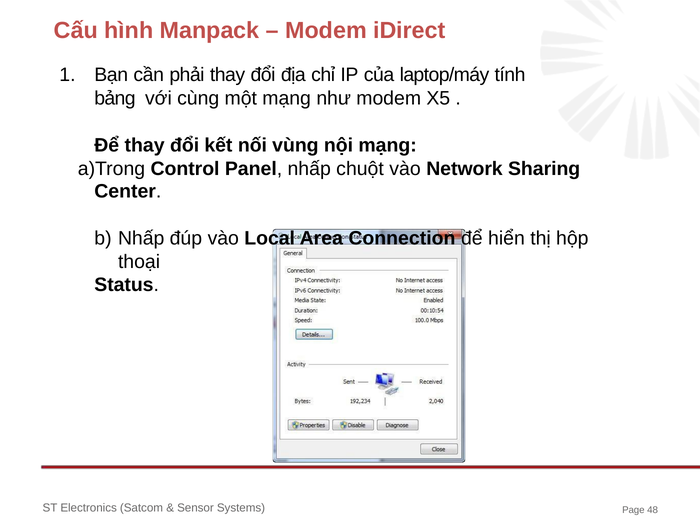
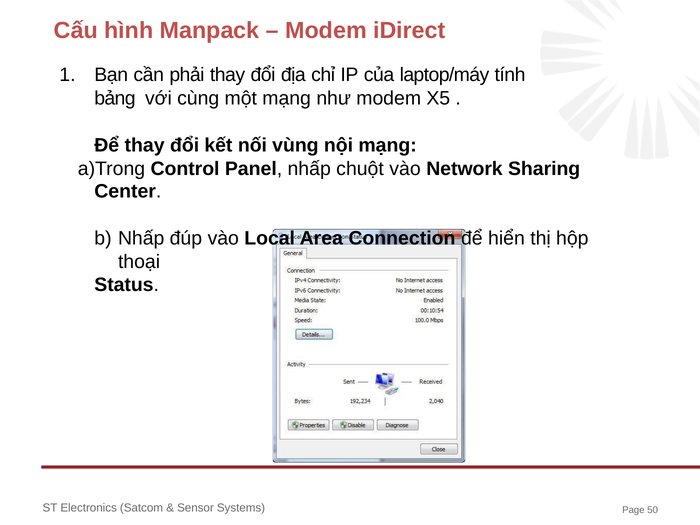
48: 48 -> 50 (653, 510)
